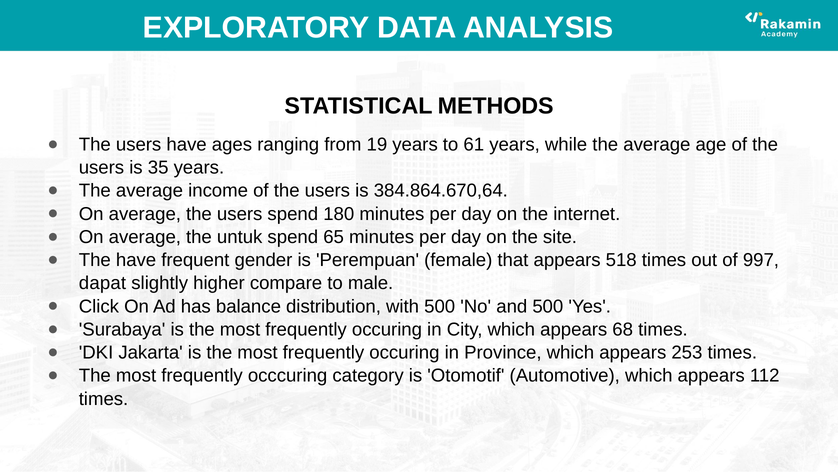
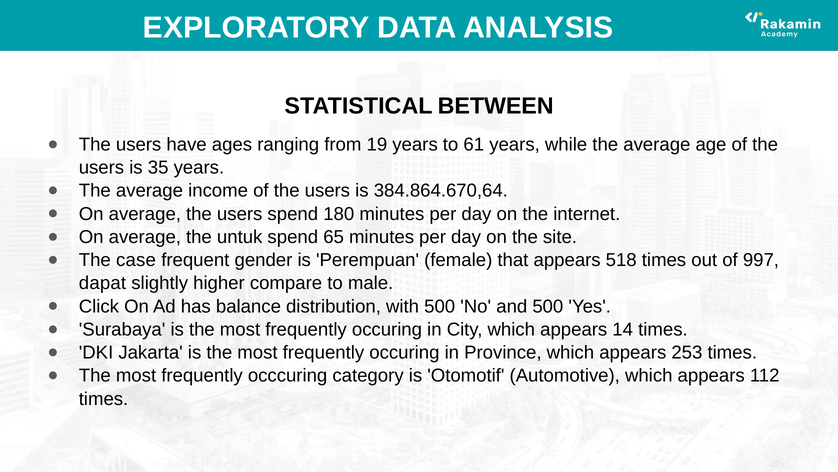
METHODS: METHODS -> BETWEEN (496, 106)
The have: have -> case (136, 260)
68: 68 -> 14 (623, 329)
